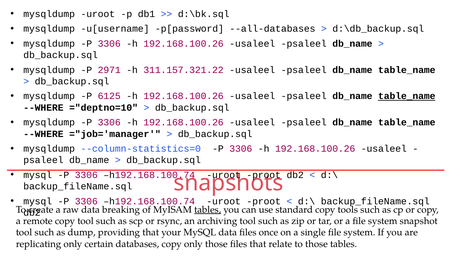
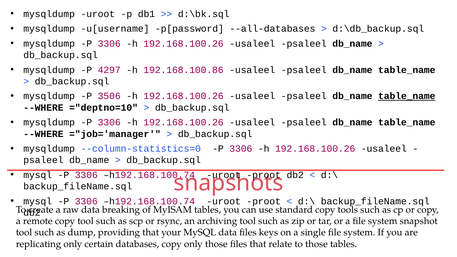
2971: 2971 -> 4297 (109, 70)
311.157.321.22: 311.157.321.22 -> 192.168.100.86 (184, 70)
6125: 6125 -> 3506 (109, 96)
tables underline: present -> none (208, 210)
once: once -> keys (268, 233)
